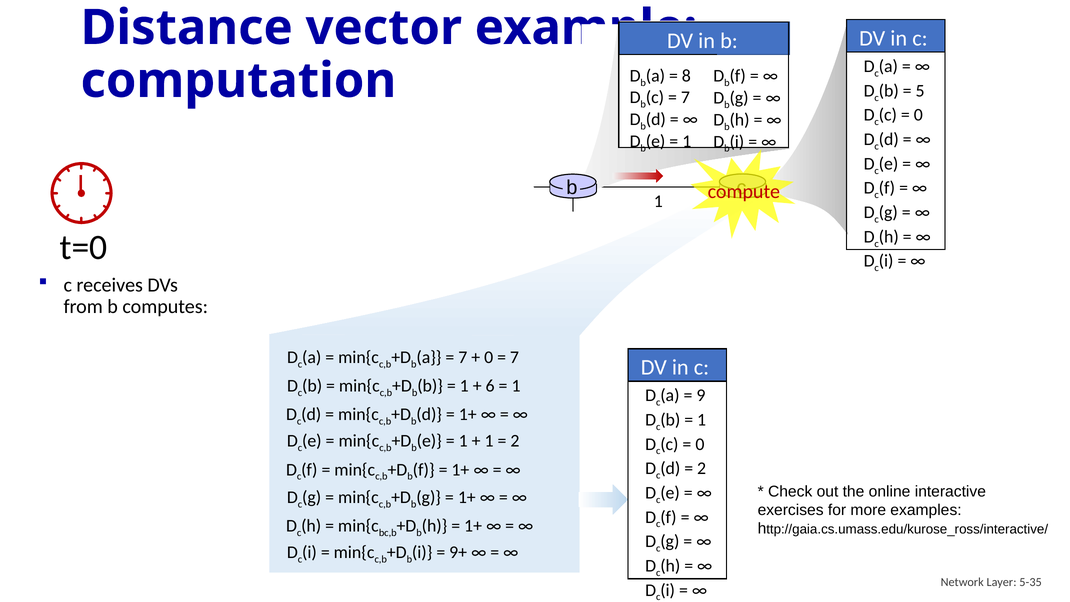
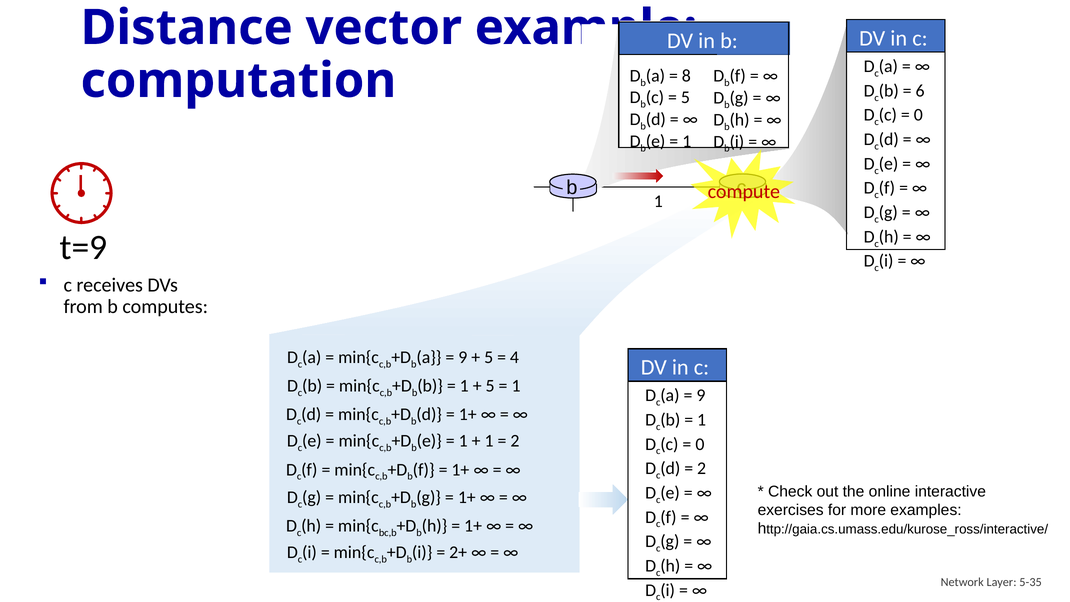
5: 5 -> 6 (920, 91)
7: 7 -> 5 (685, 98)
t=0: t=0 -> t=9 (84, 248)
7: 7 -> 9 (463, 357)
0: 0 -> 5 (489, 357)
7: 7 -> 4 (515, 357)
6: 6 -> 5 (490, 386)
9+: 9+ -> 2+ (458, 552)
